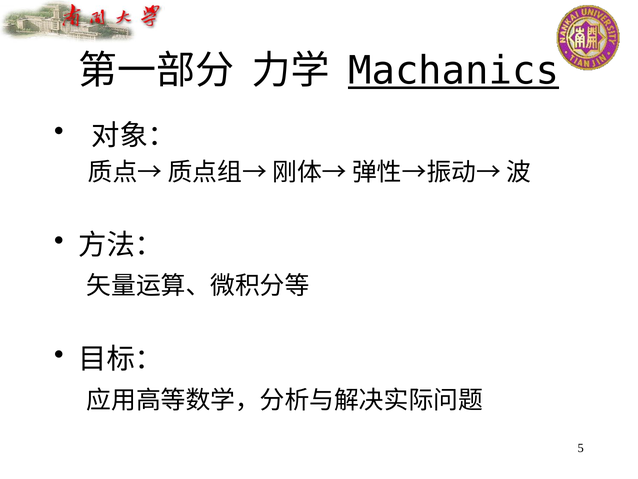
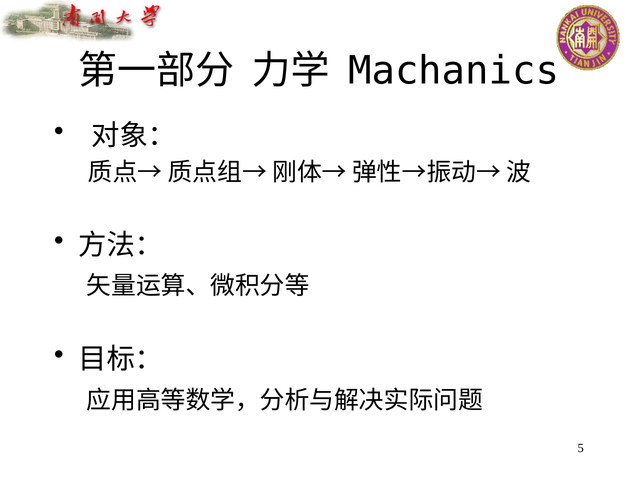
Machanics underline: present -> none (454, 71)
